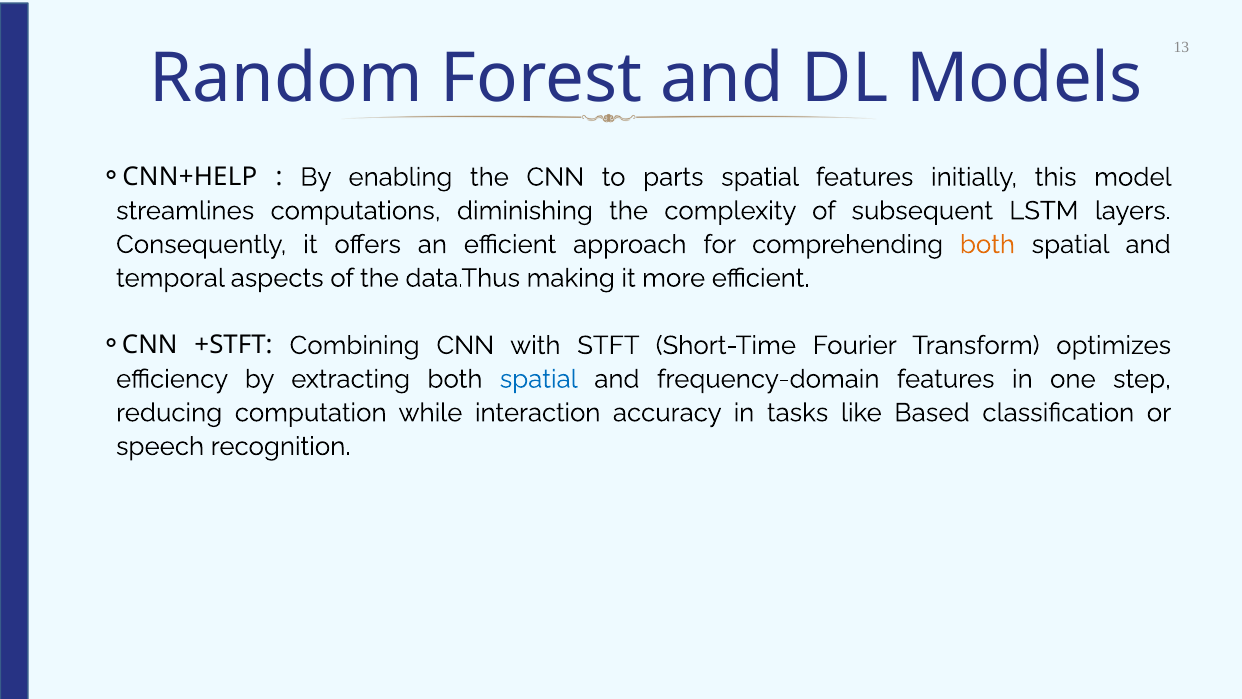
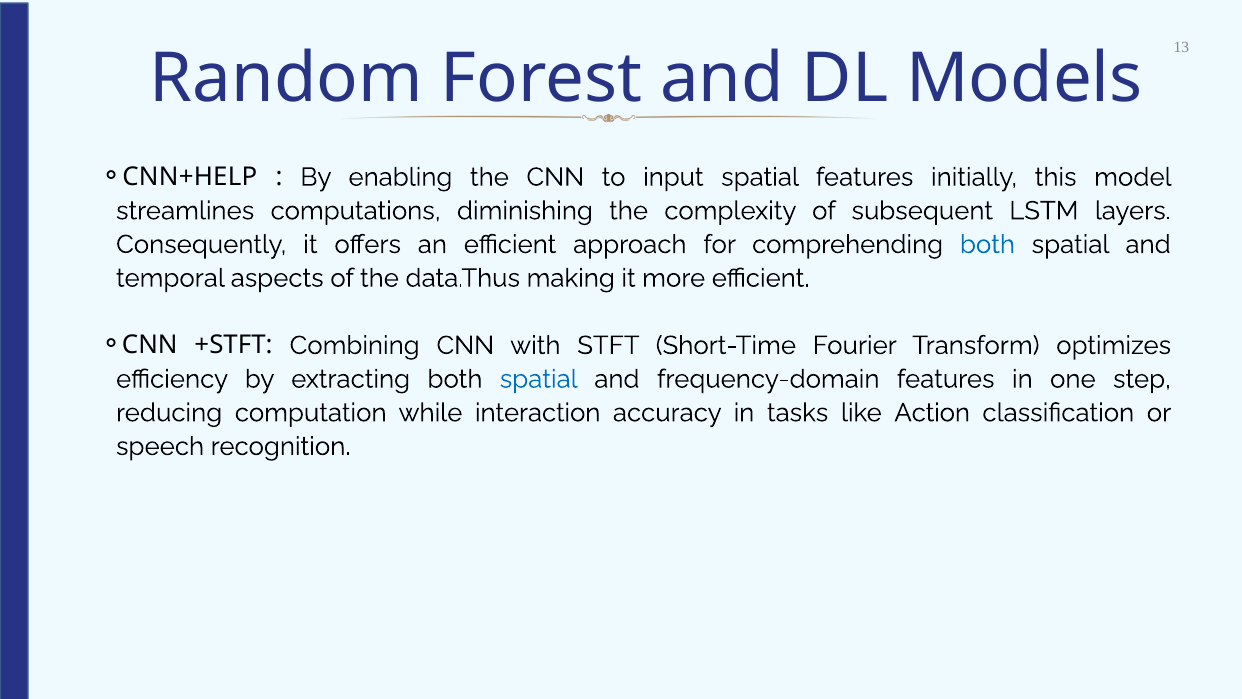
parts: parts -> input (673, 177)
both colour: orange -> blue (987, 244)
Based: Based -> Action (932, 413)
